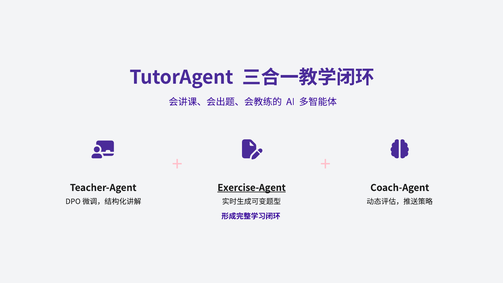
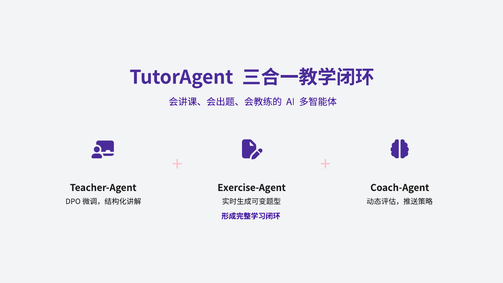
Exercise-Agent underline: present -> none (252, 188)
